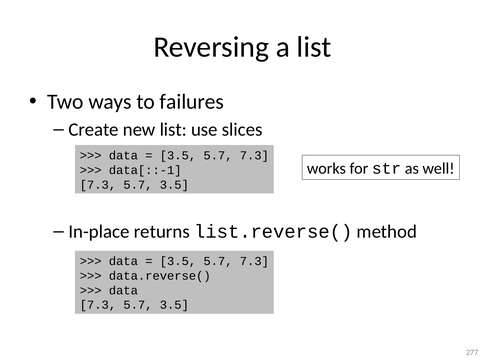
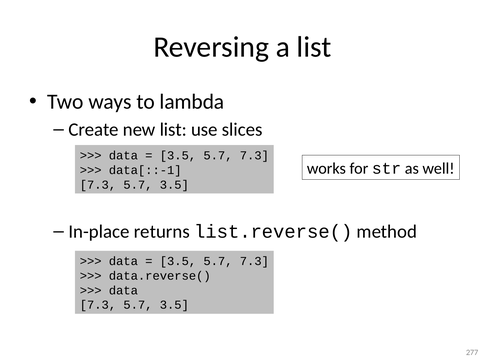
failures: failures -> lambda (192, 102)
